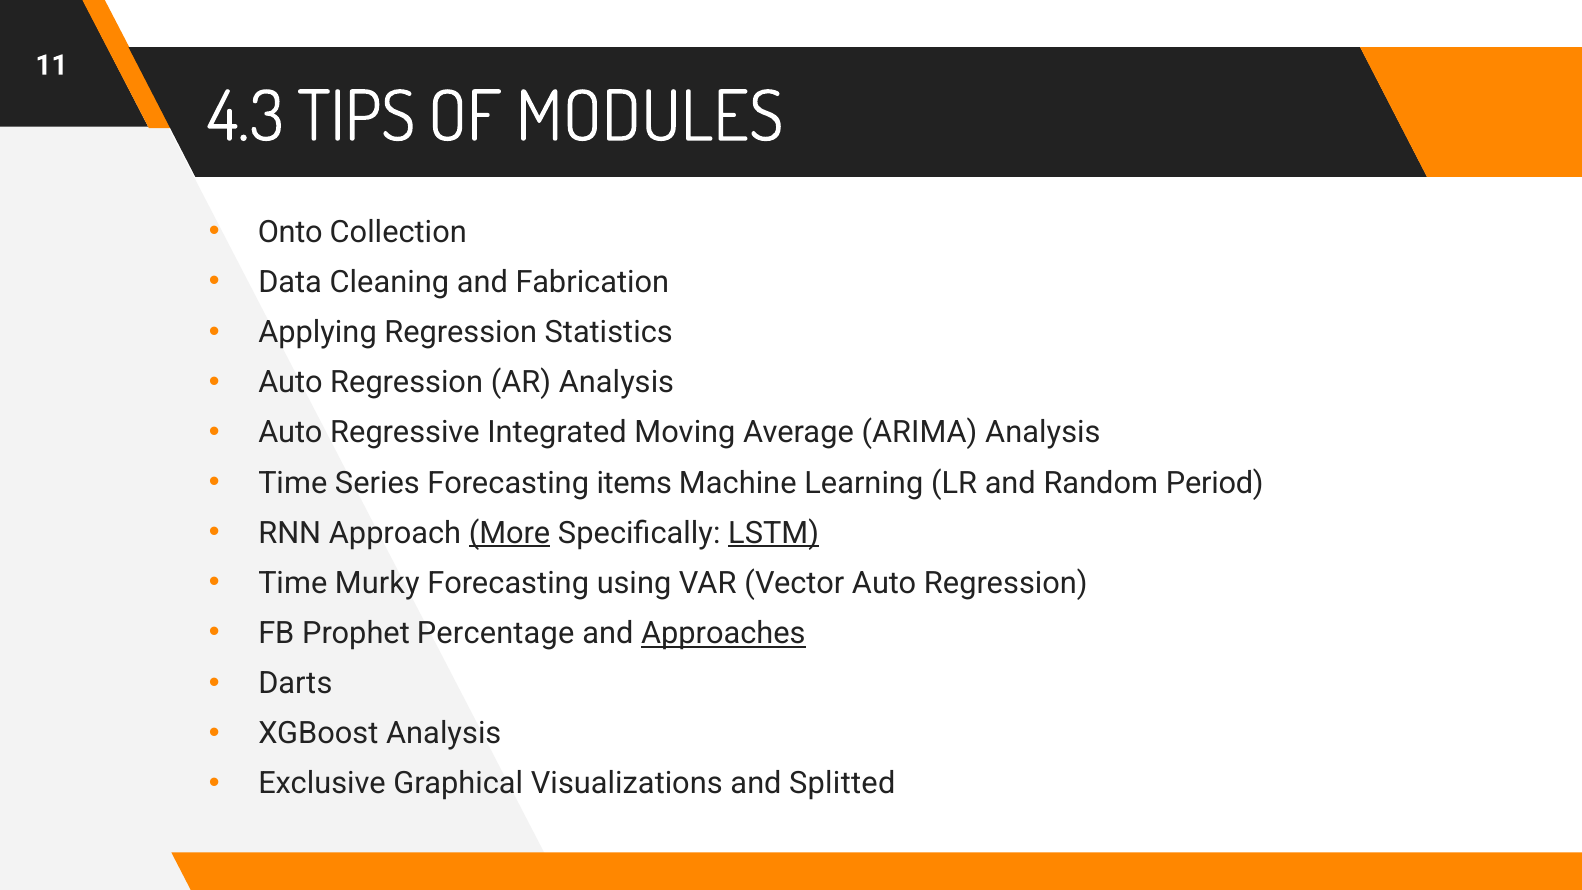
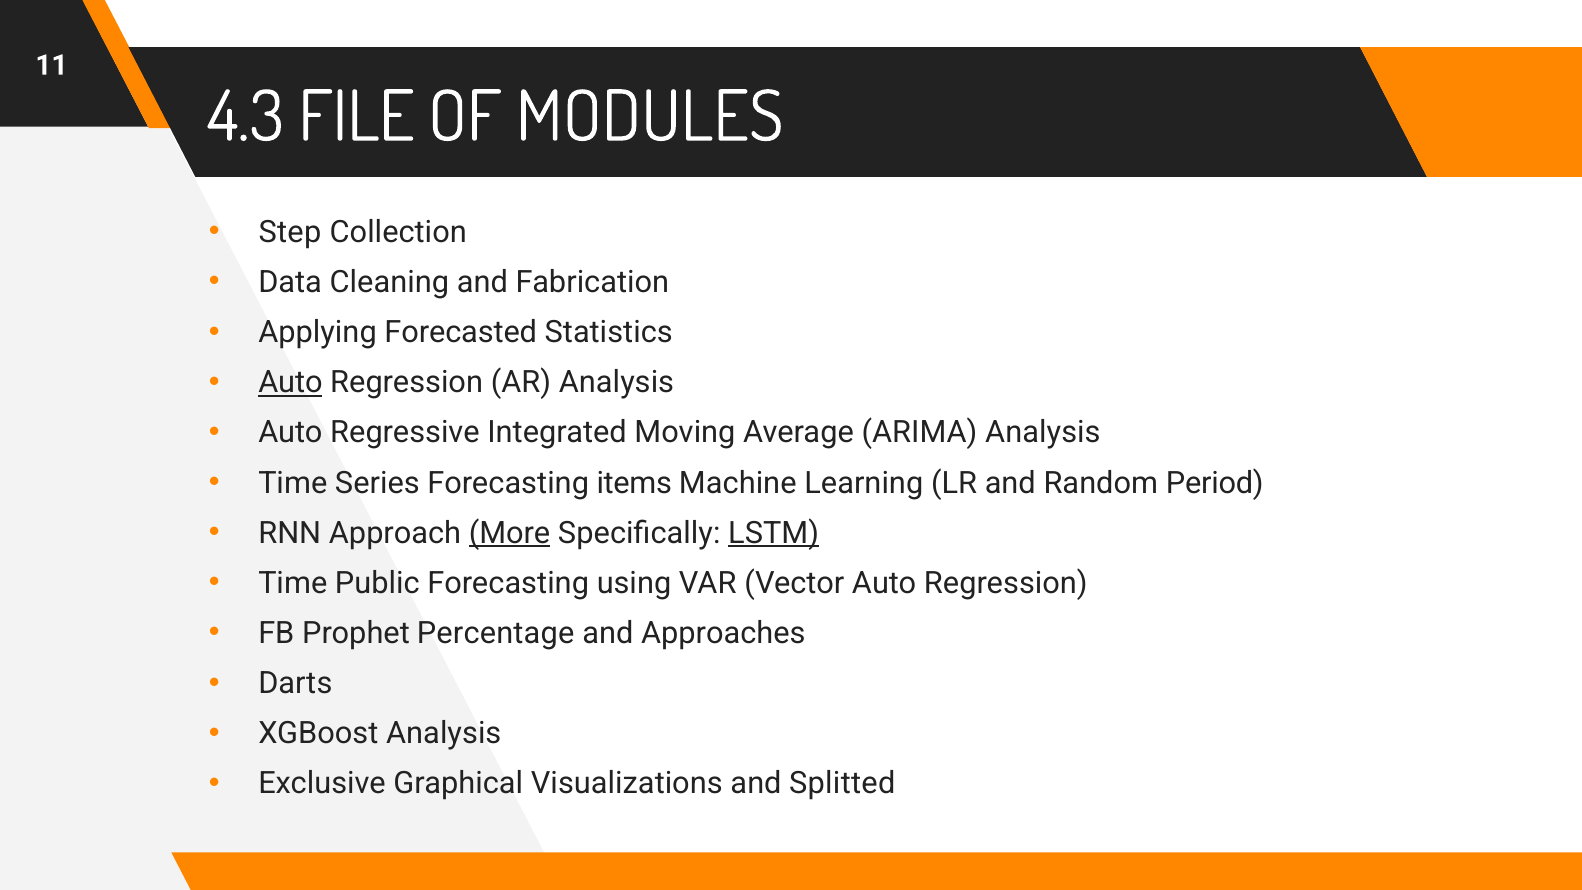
TIPS: TIPS -> FILE (356, 117)
Onto: Onto -> Step (290, 232)
Applying Regression: Regression -> Forecasted (461, 332)
Auto underline: none -> present (290, 383)
Murky: Murky -> Public (377, 583)
Approaches underline: present -> none (723, 633)
